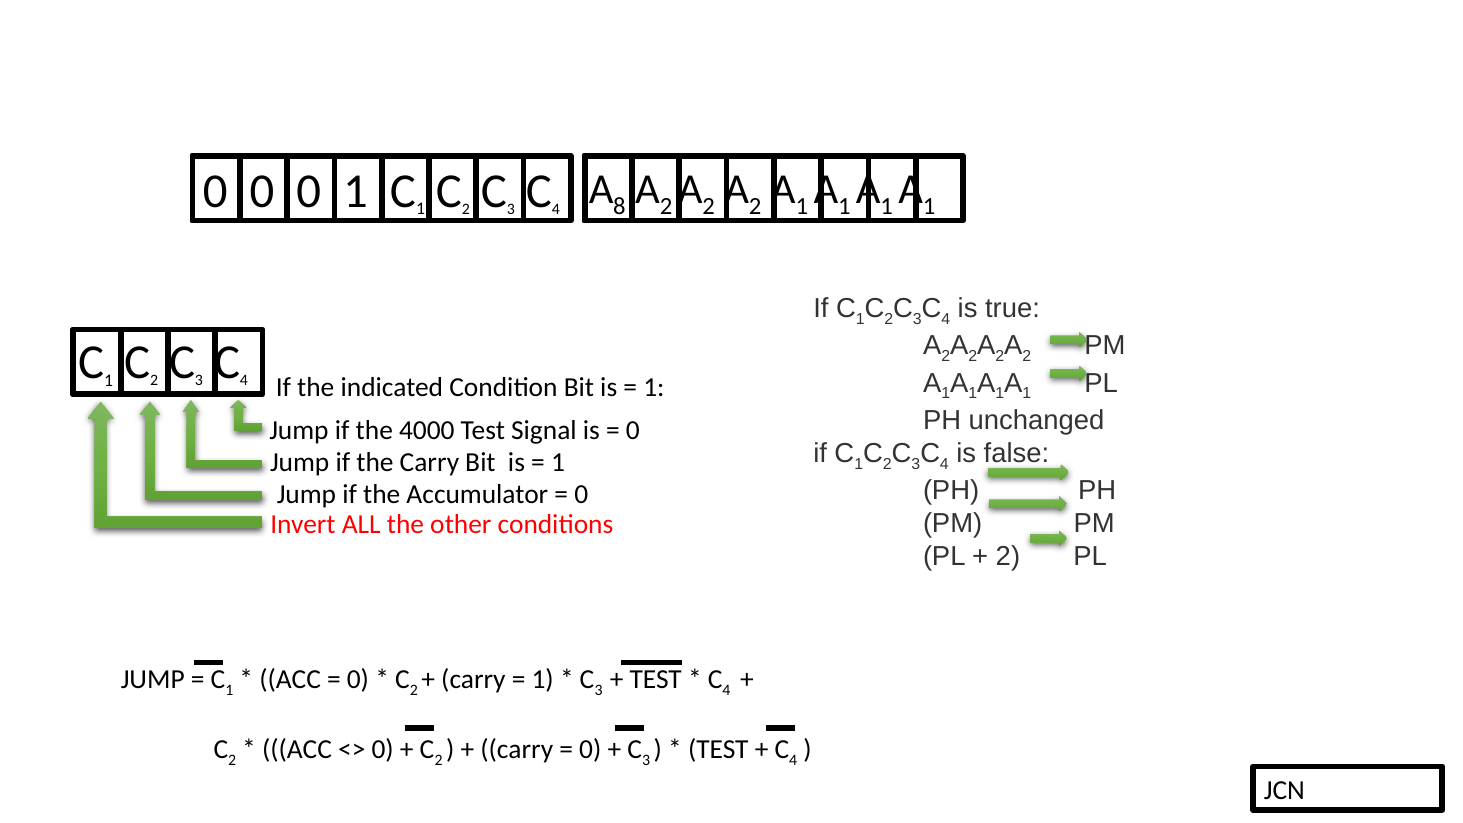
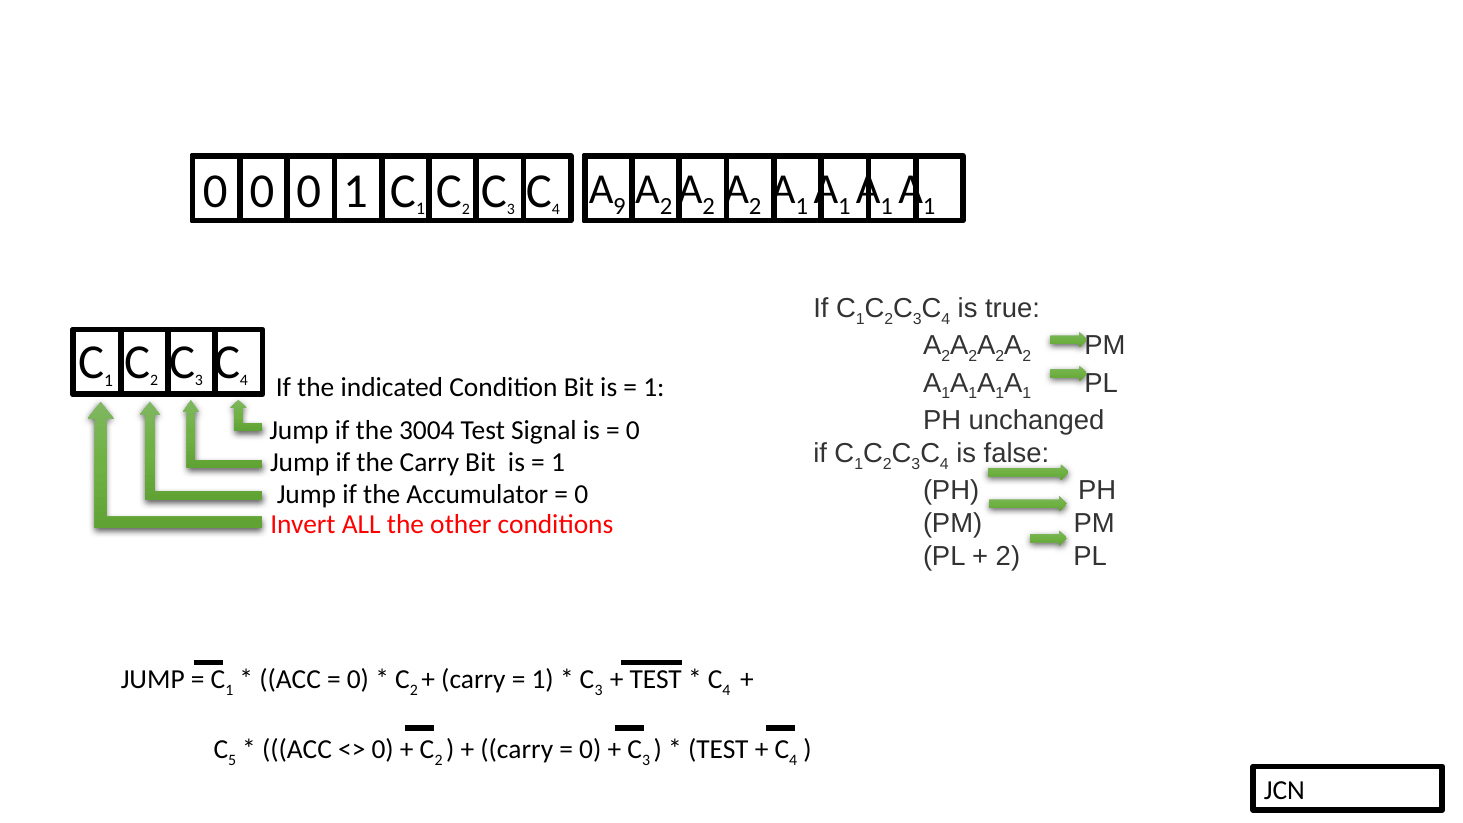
8: 8 -> 9 (619, 206)
4000: 4000 -> 3004 (427, 431)
2: 2 -> 5 (232, 760)
